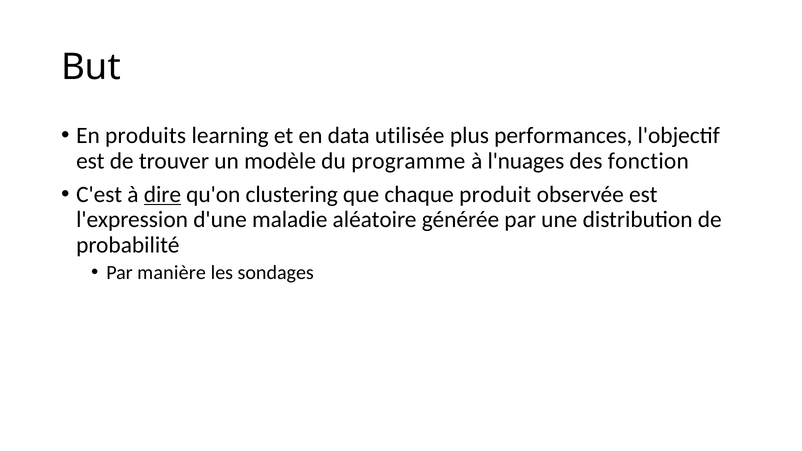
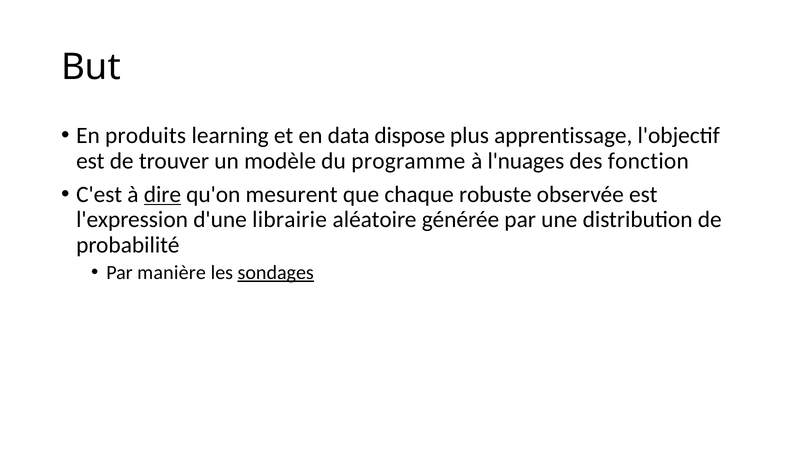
utilisée: utilisée -> dispose (410, 136)
performances: performances -> apprentissage (563, 136)
clustering: clustering -> mesurent (292, 194)
produit: produit -> robuste (495, 194)
maladie: maladie -> librairie (290, 220)
sondages underline: none -> present (276, 273)
